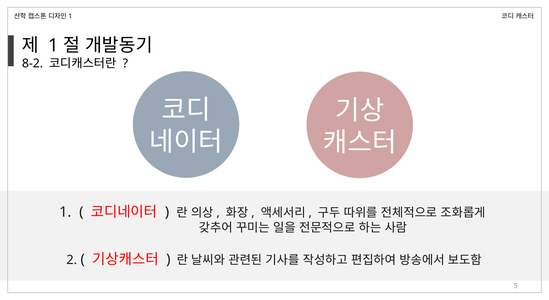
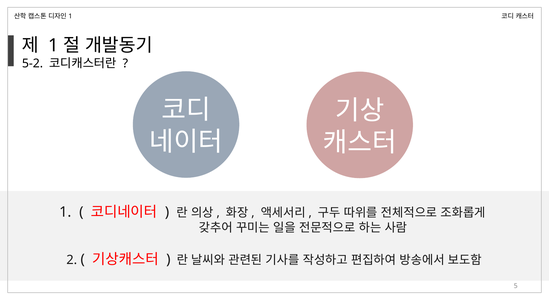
8-2: 8-2 -> 5-2 (33, 63)
